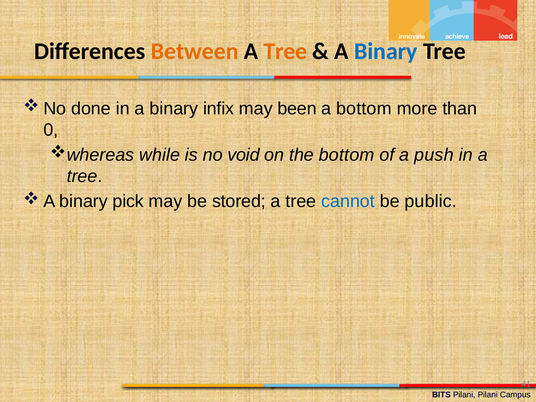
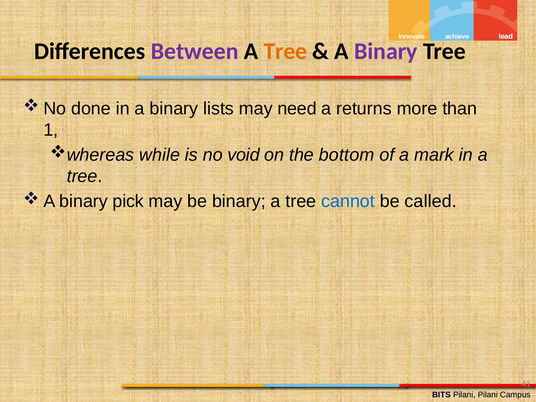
Between colour: orange -> purple (195, 51)
Binary colour: blue -> purple (386, 51)
infix: infix -> lists (219, 108)
been: been -> need (297, 108)
a bottom: bottom -> returns (364, 108)
0: 0 -> 1 (51, 130)
push: push -> mark (434, 155)
be stored: stored -> binary (239, 201)
public: public -> called (431, 201)
